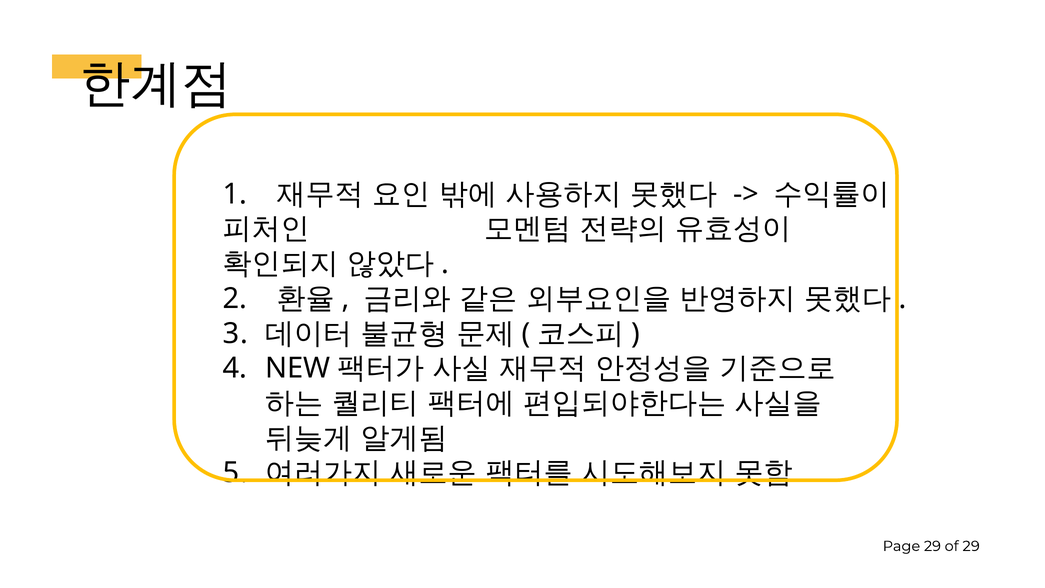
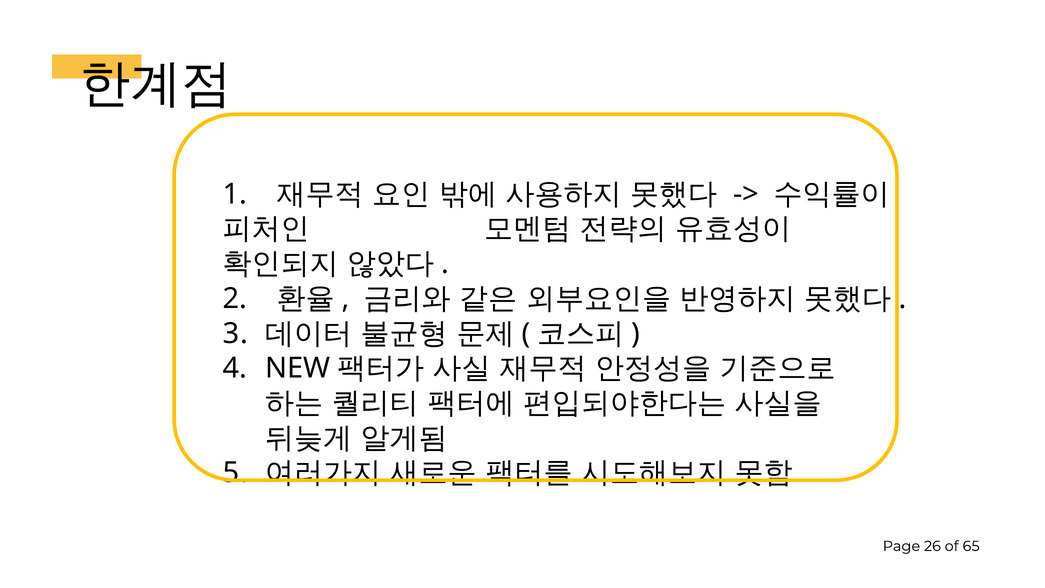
Page 29: 29 -> 26 (932, 546)
of 29: 29 -> 65 (971, 546)
